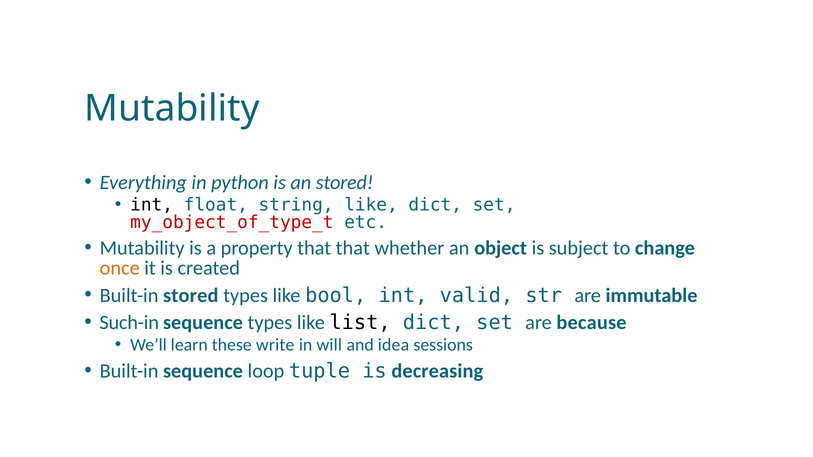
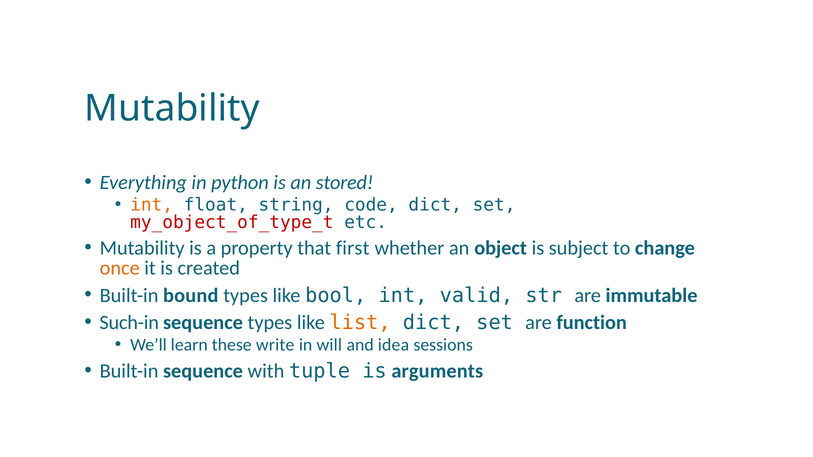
int colour: black -> orange (152, 205)
string like: like -> code (371, 205)
that that: that -> first (353, 248)
Built-in stored: stored -> bound (191, 296)
list colour: black -> orange (360, 323)
because: because -> function (592, 323)
loop: loop -> with (266, 371)
decreasing: decreasing -> arguments (437, 371)
